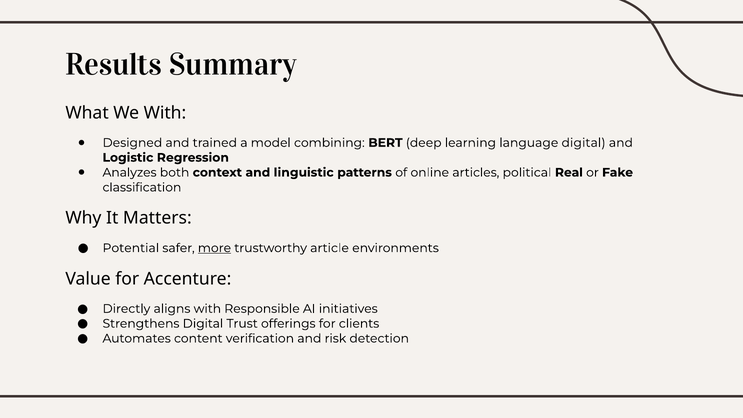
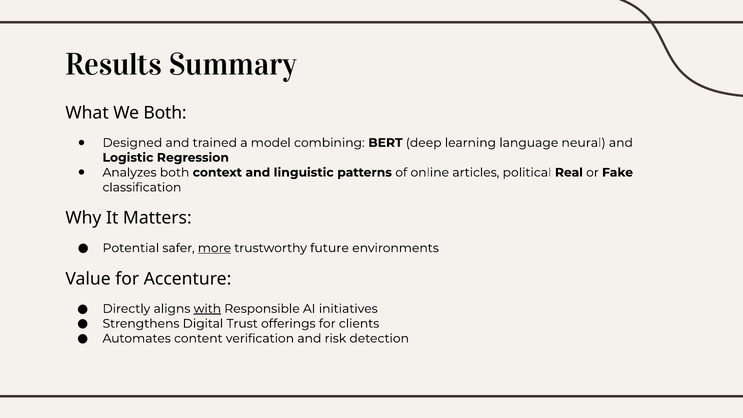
We With: With -> Both (165, 113)
language digital: digital -> neural (584, 143)
article: article -> future (330, 248)
with underline: none -> present (207, 309)
